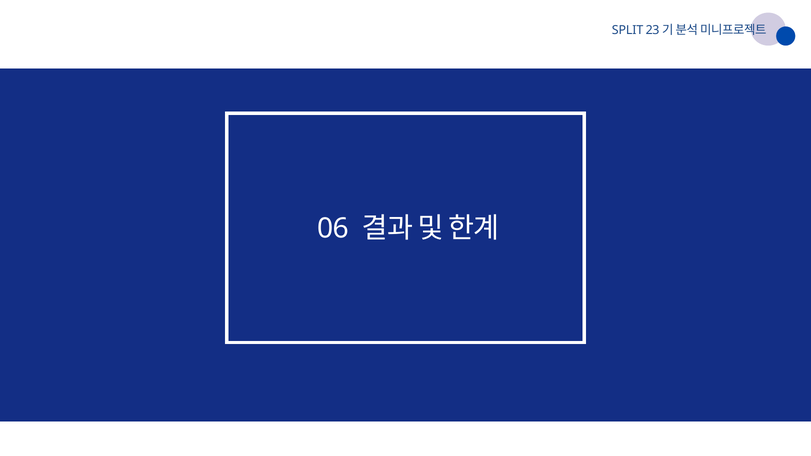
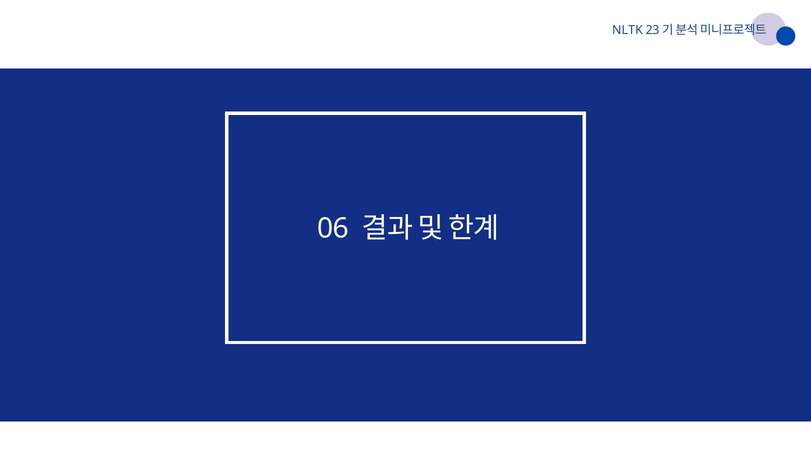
SPLIT: SPLIT -> NLTK (627, 30)
